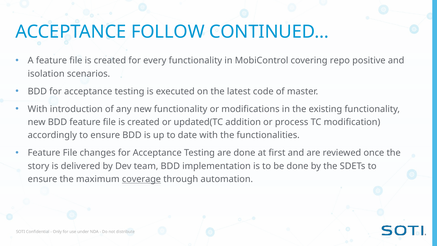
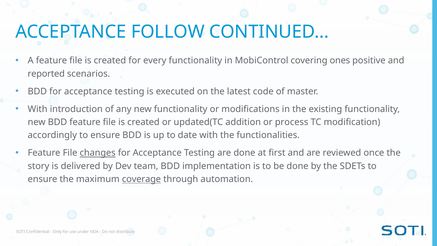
repo: repo -> ones (340, 61)
isolation: isolation -> reported (46, 74)
changes underline: none -> present (98, 153)
